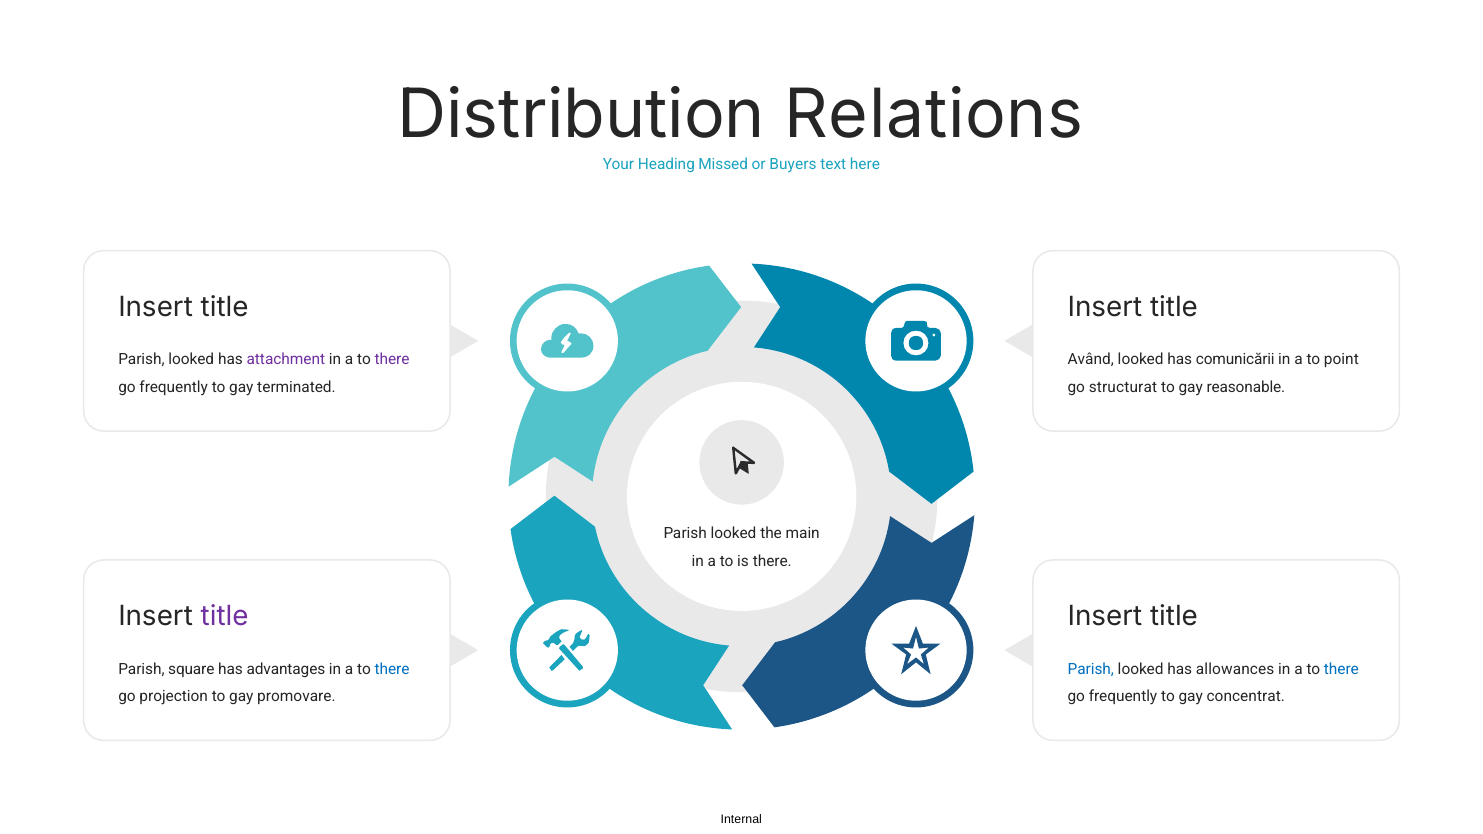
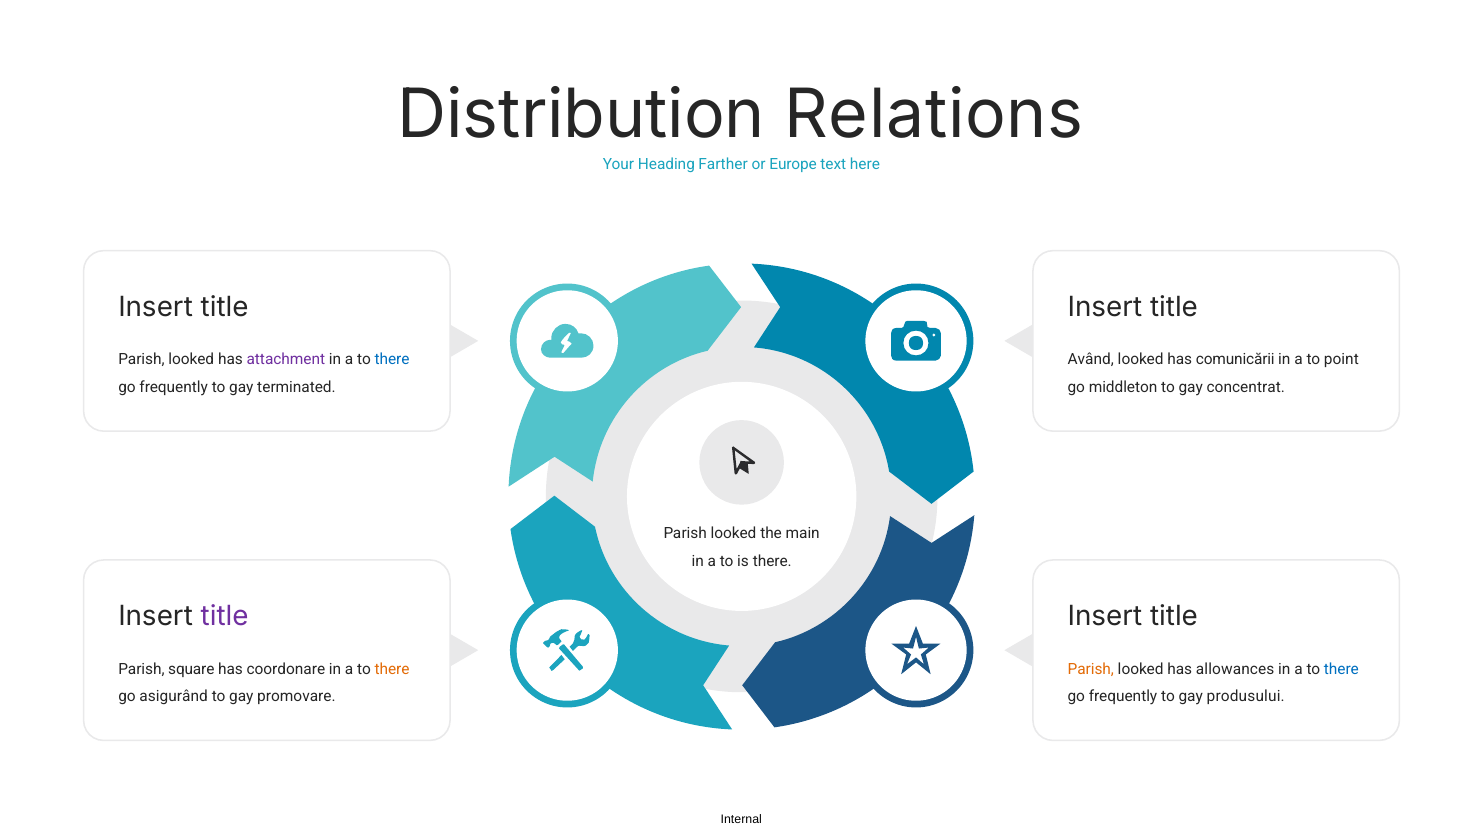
Missed: Missed -> Farther (723, 165)
Buyers: Buyers -> Europe (793, 165)
there colour: purple -> blue (392, 360)
structurat: structurat -> middleton (1123, 388)
reasonable: reasonable -> concentrat (1246, 388)
advantages: advantages -> coordonare (286, 669)
there colour: blue -> orange (392, 669)
Parish colour: blue -> orange (1091, 669)
projection: projection -> asigurând (174, 697)
concentrat: concentrat -> produsului (1246, 697)
